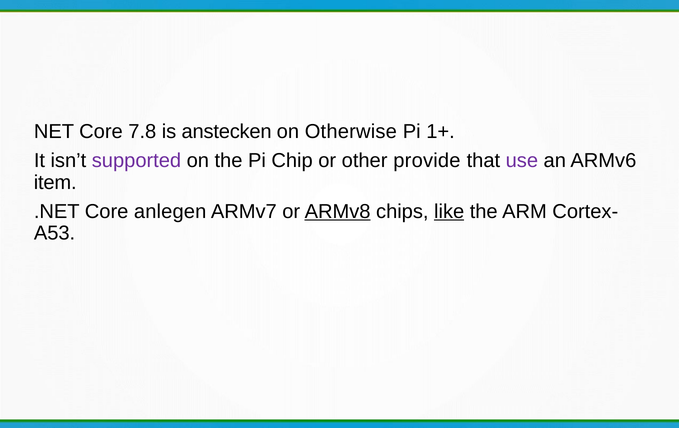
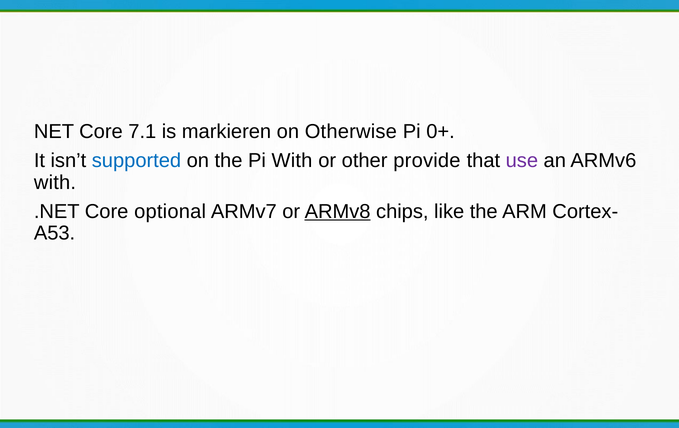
7.8: 7.8 -> 7.1 (142, 132)
anstecken: anstecken -> markieren (227, 132)
1+: 1+ -> 0+ (440, 132)
supported colour: purple -> blue (136, 161)
Pi Chip: Chip -> With (292, 161)
item: item -> with (55, 182)
anlegen: anlegen -> optional (170, 211)
like underline: present -> none (449, 211)
